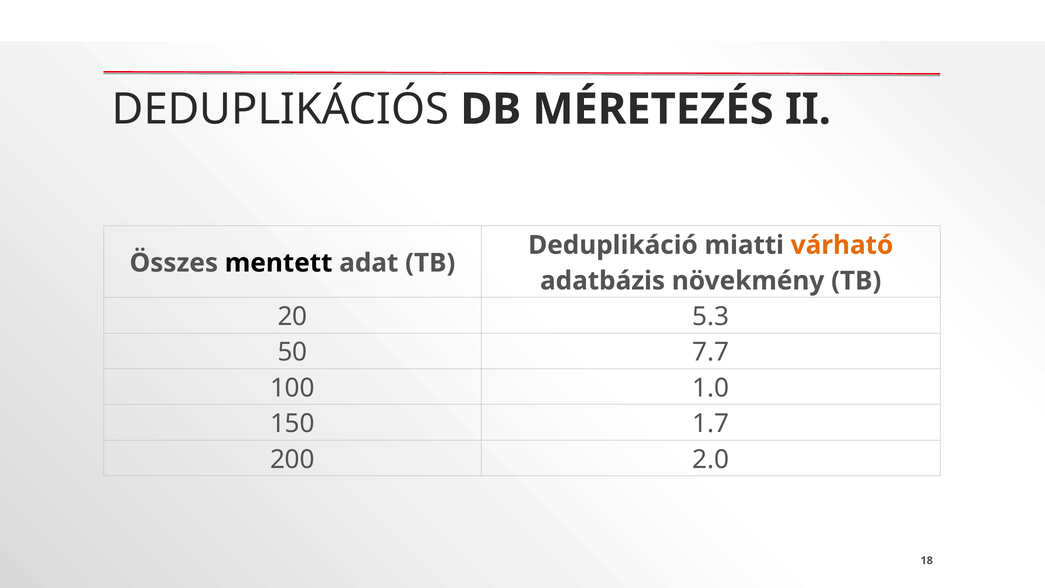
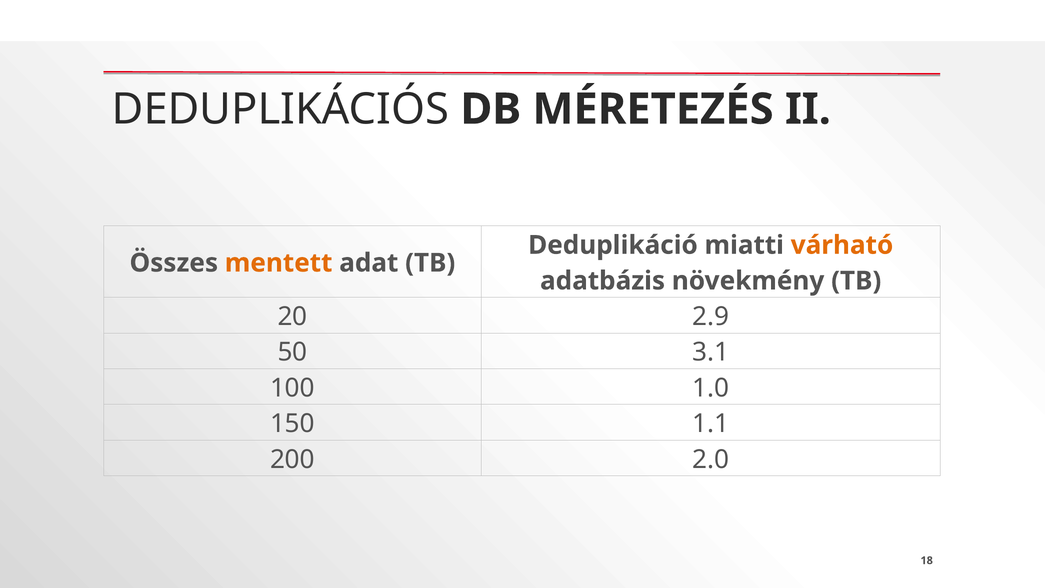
mentett colour: black -> orange (279, 263)
5.3: 5.3 -> 2.9 (711, 317)
7.7: 7.7 -> 3.1 (711, 352)
1.7: 1.7 -> 1.1 (711, 424)
